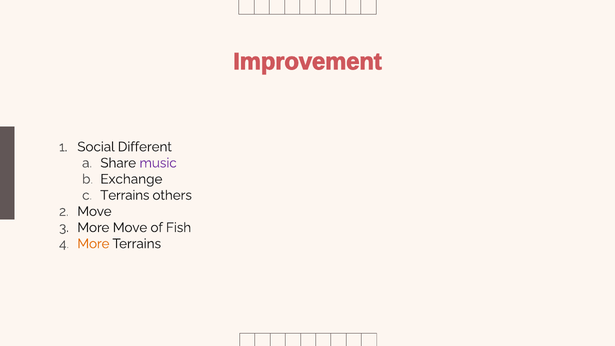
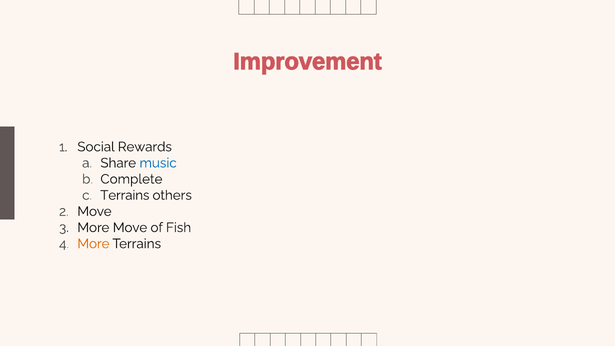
Different: Different -> Rewards (145, 147)
music colour: purple -> blue (158, 163)
Exchange: Exchange -> Complete (131, 179)
